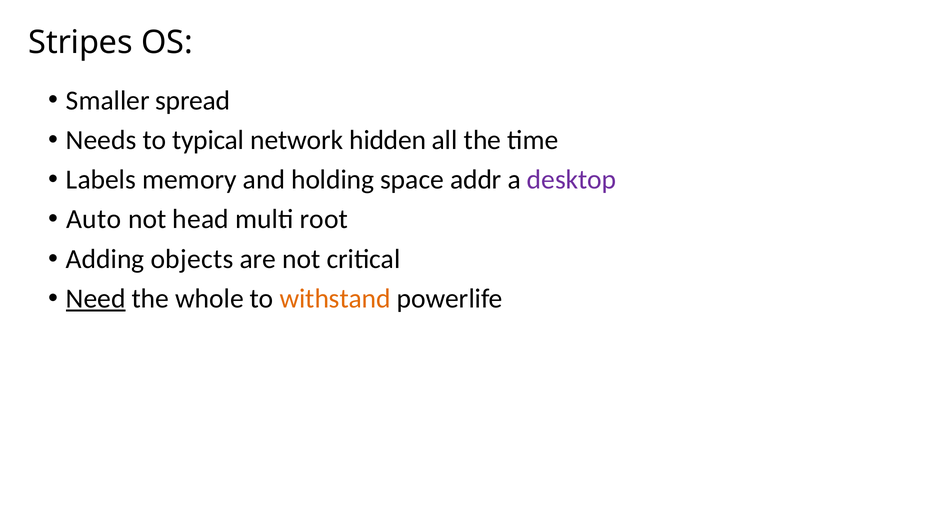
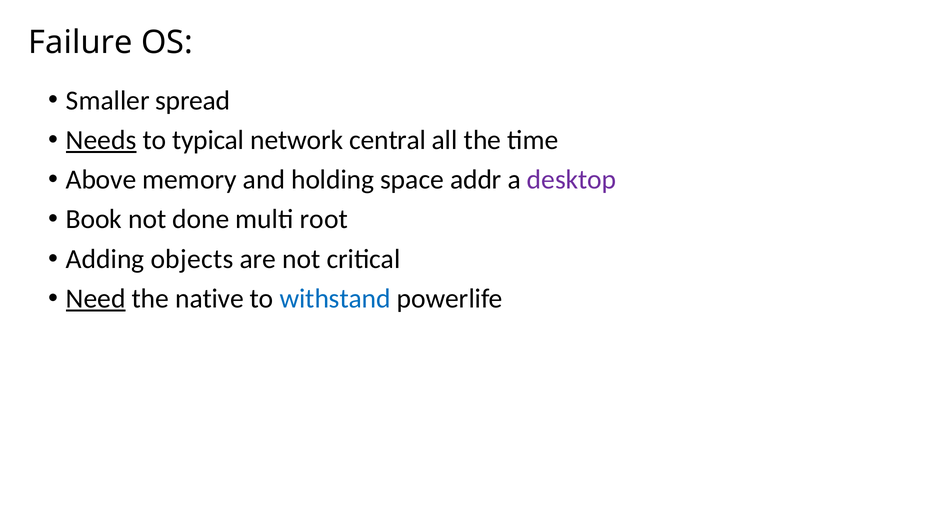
Stripes: Stripes -> Failure (80, 42)
Needs underline: none -> present (101, 140)
hidden: hidden -> central (388, 140)
Labels: Labels -> Above (101, 180)
Auto: Auto -> Book (94, 219)
head: head -> done (201, 219)
whole: whole -> native (210, 299)
withstand colour: orange -> blue (335, 299)
